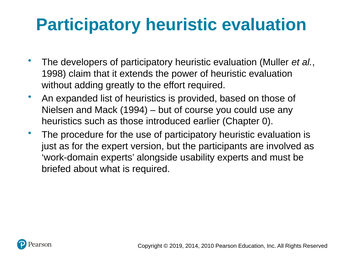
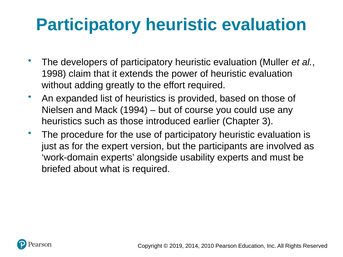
0: 0 -> 3 (268, 121)
